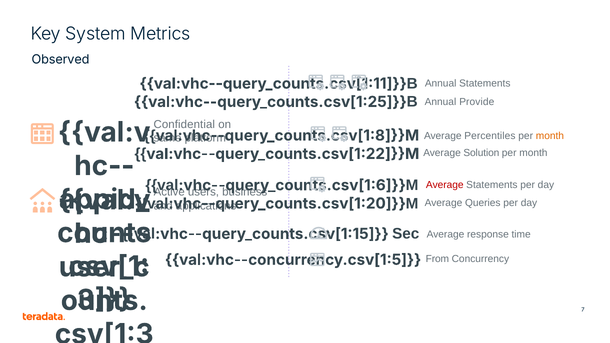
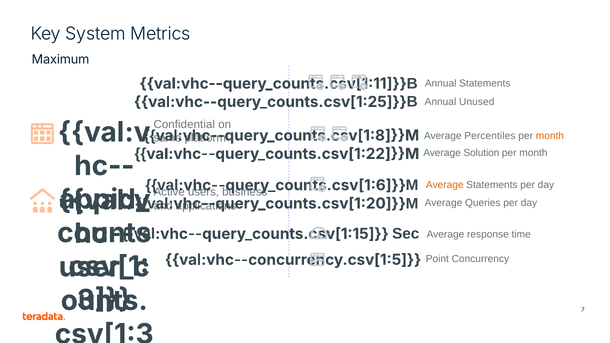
Observed: Observed -> Maximum (61, 60)
Provide: Provide -> Unused (477, 102)
Average colour: red -> orange (445, 185)
From: From -> Point (437, 259)
